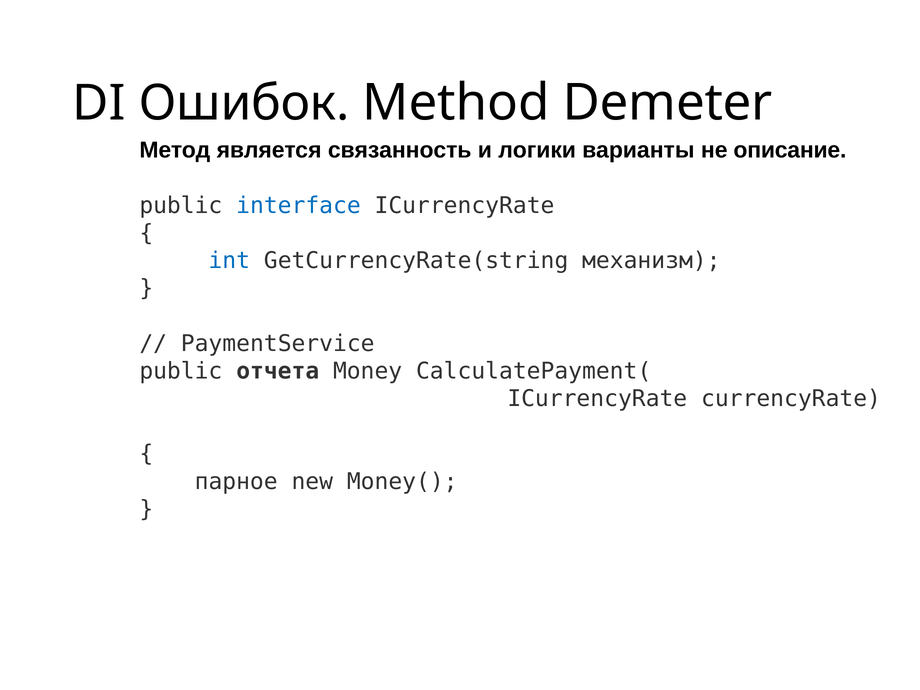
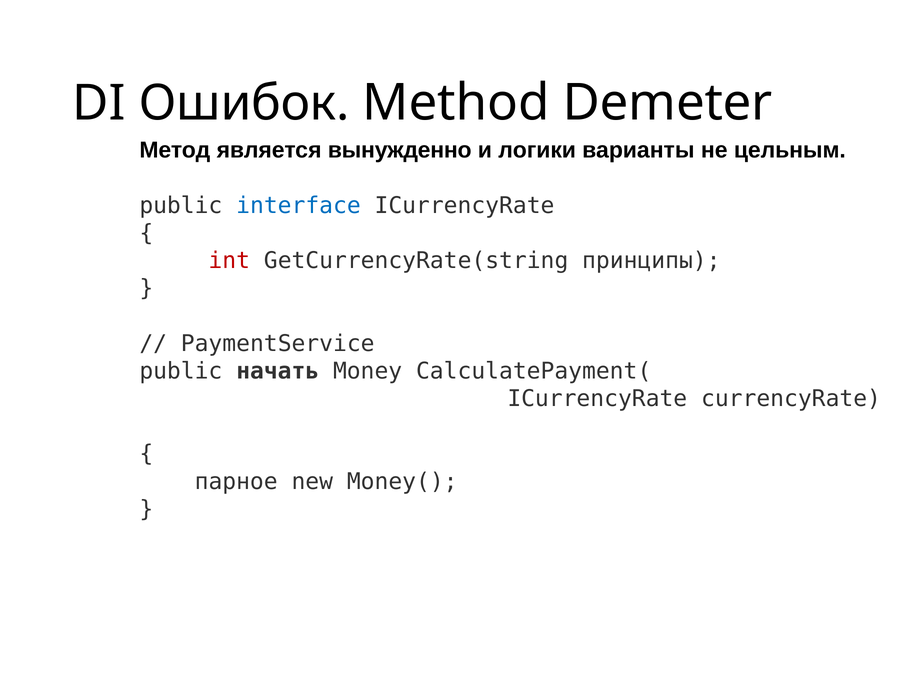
связанность: связанность -> вынужденно (400, 150)
описание: описание -> цельным (790, 150)
int colour: blue -> red (229, 261)
механизм: механизм -> принципы (651, 261)
отчета: отчета -> начать (278, 371)
